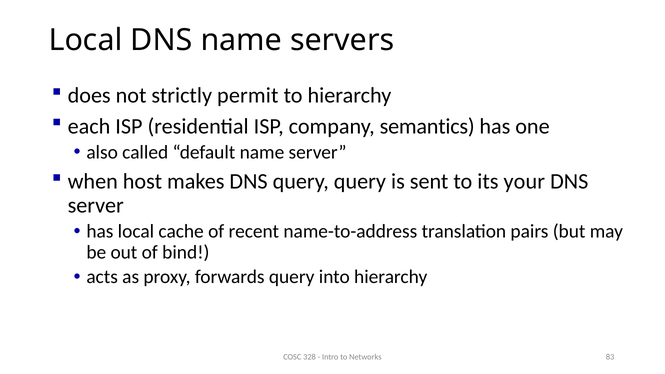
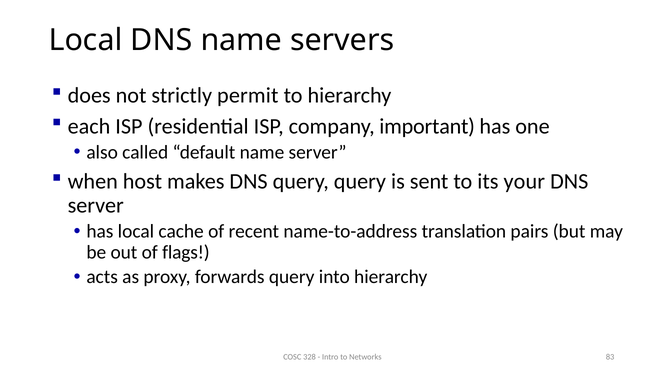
semantics: semantics -> important (427, 126)
bind: bind -> flags (186, 253)
